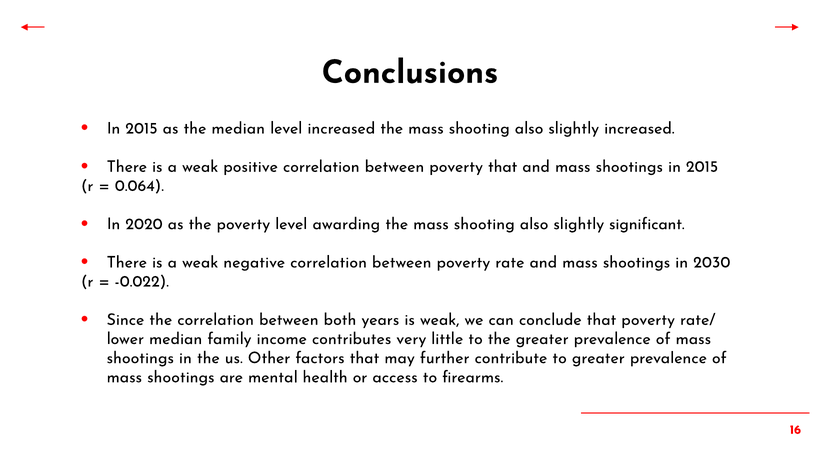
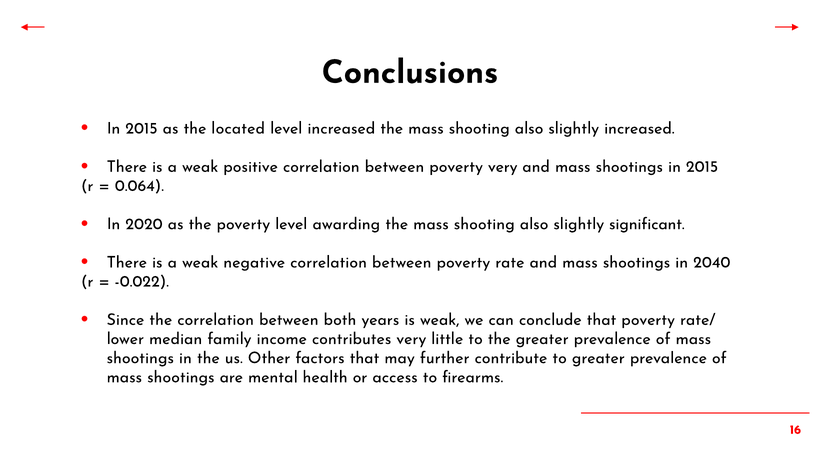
the median: median -> located (238, 128)
poverty that: that -> very (503, 167)
2030: 2030 -> 2040 (712, 262)
